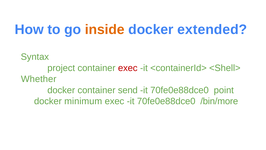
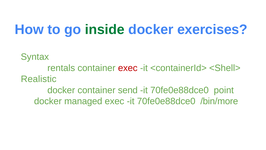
inside colour: orange -> green (105, 30)
extended: extended -> exercises (212, 30)
project: project -> rentals (61, 68)
Whether: Whether -> Realistic (39, 79)
minimum: minimum -> managed (83, 101)
